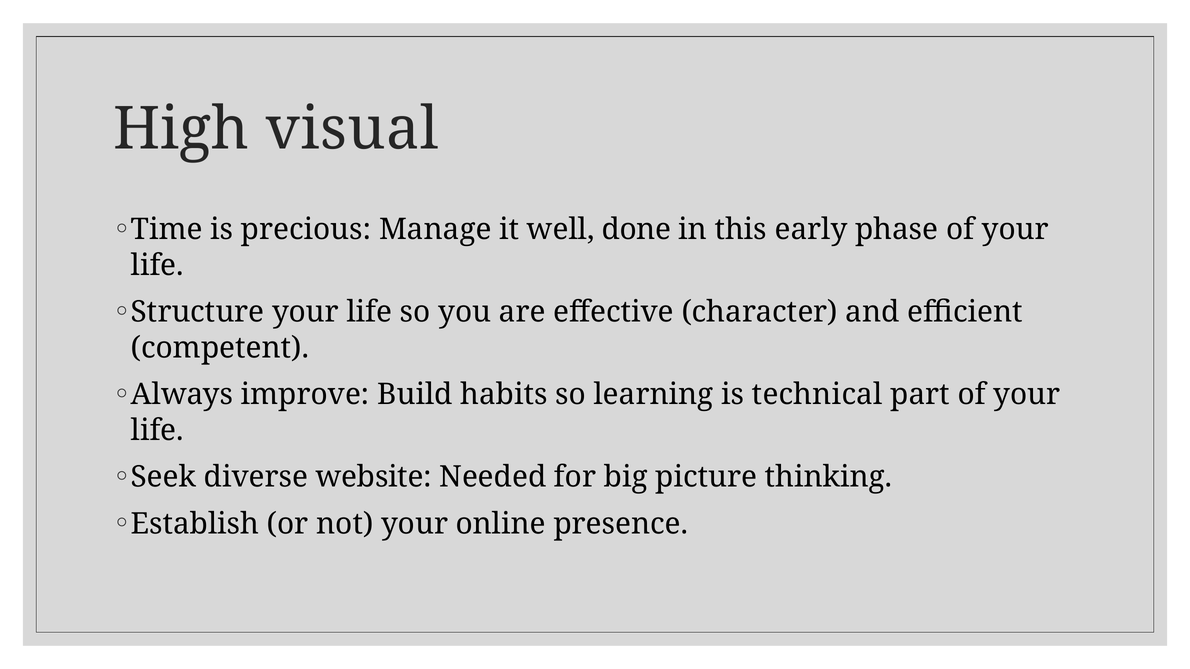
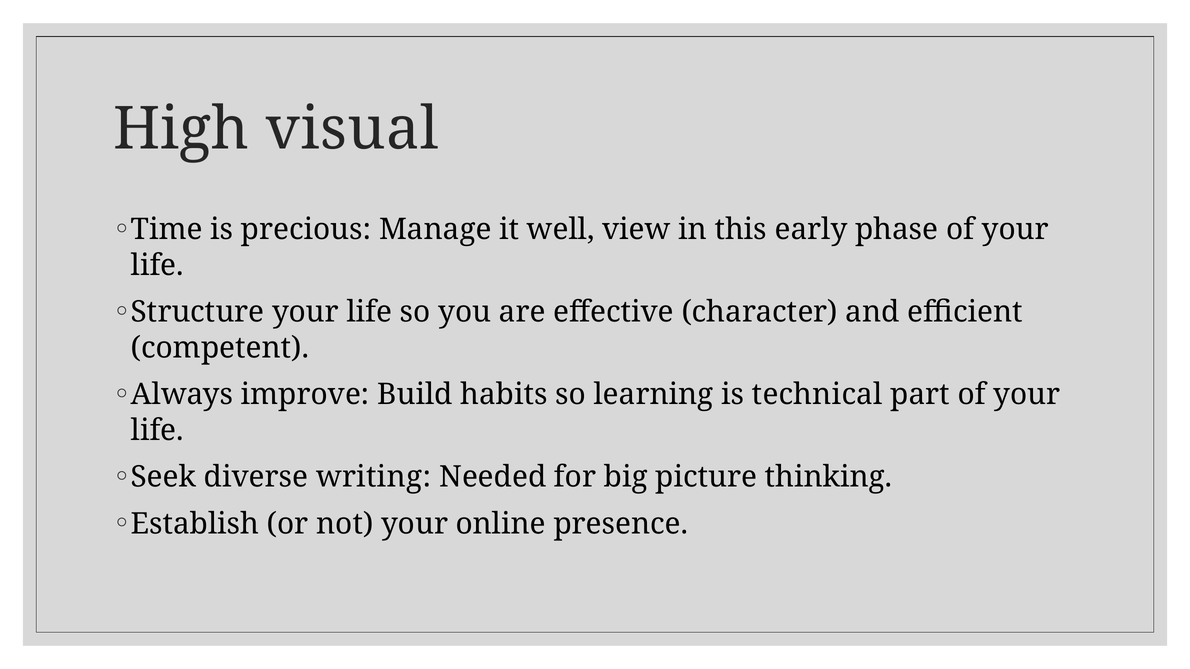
done: done -> view (636, 230)
website: website -> writing (374, 477)
